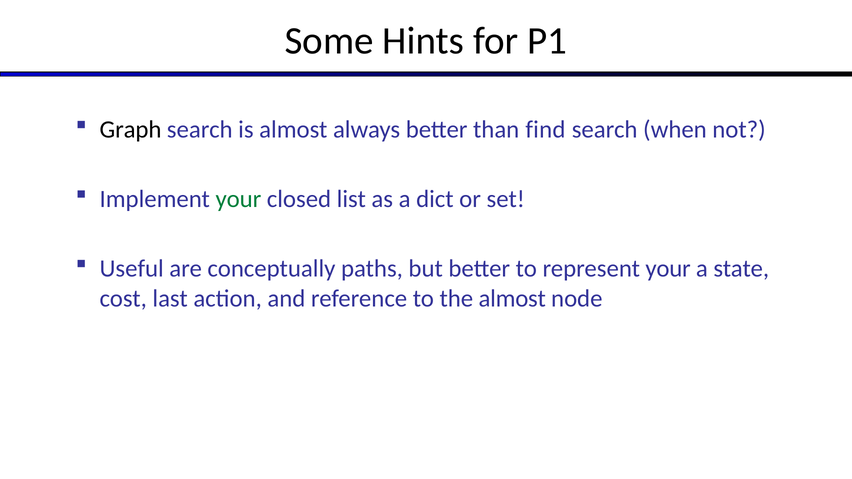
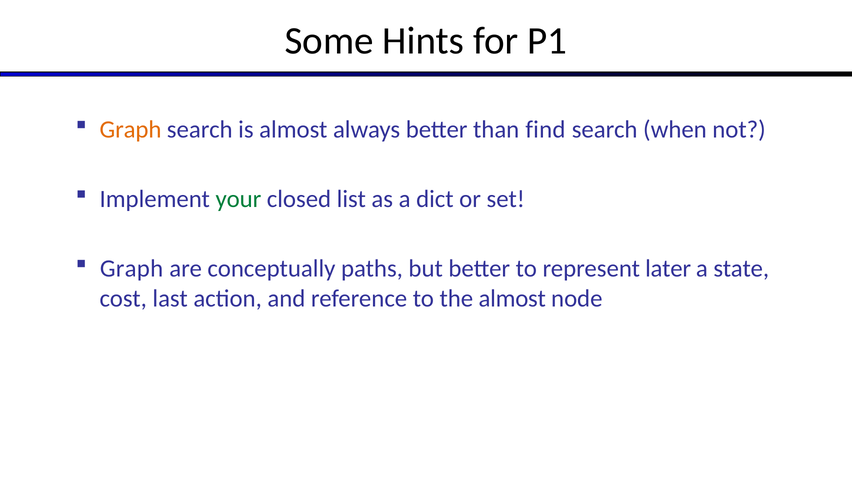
Graph colour: black -> orange (131, 130)
Useful: Useful -> Graph (132, 269)
represent your: your -> later (668, 269)
